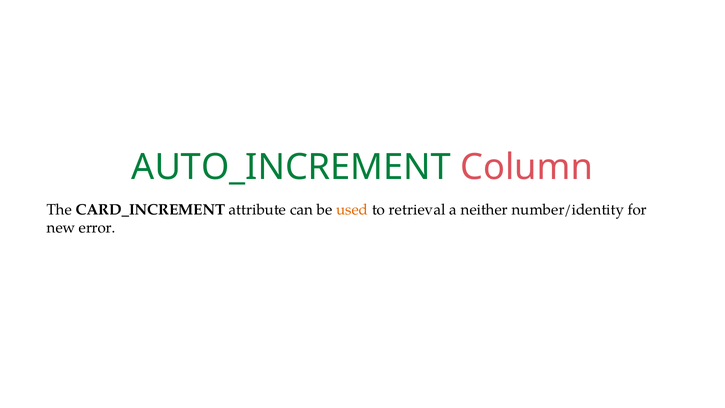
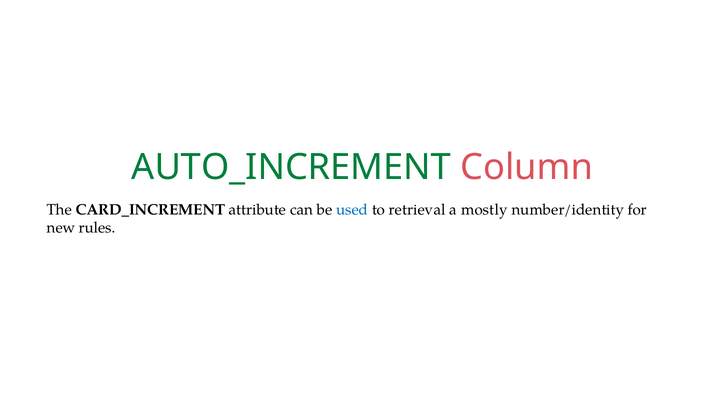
used colour: orange -> blue (352, 209)
neither: neither -> mostly (484, 209)
error: error -> rules (97, 228)
